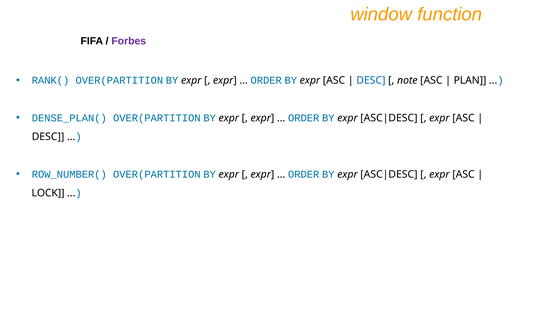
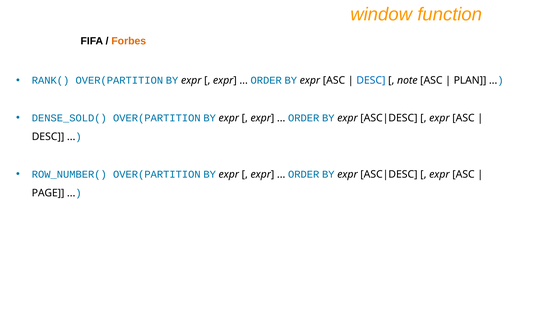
Forbes colour: purple -> orange (129, 41)
DENSE_PLAN(: DENSE_PLAN( -> DENSE_SOLD( (69, 118)
LOCK: LOCK -> PAGE (48, 193)
